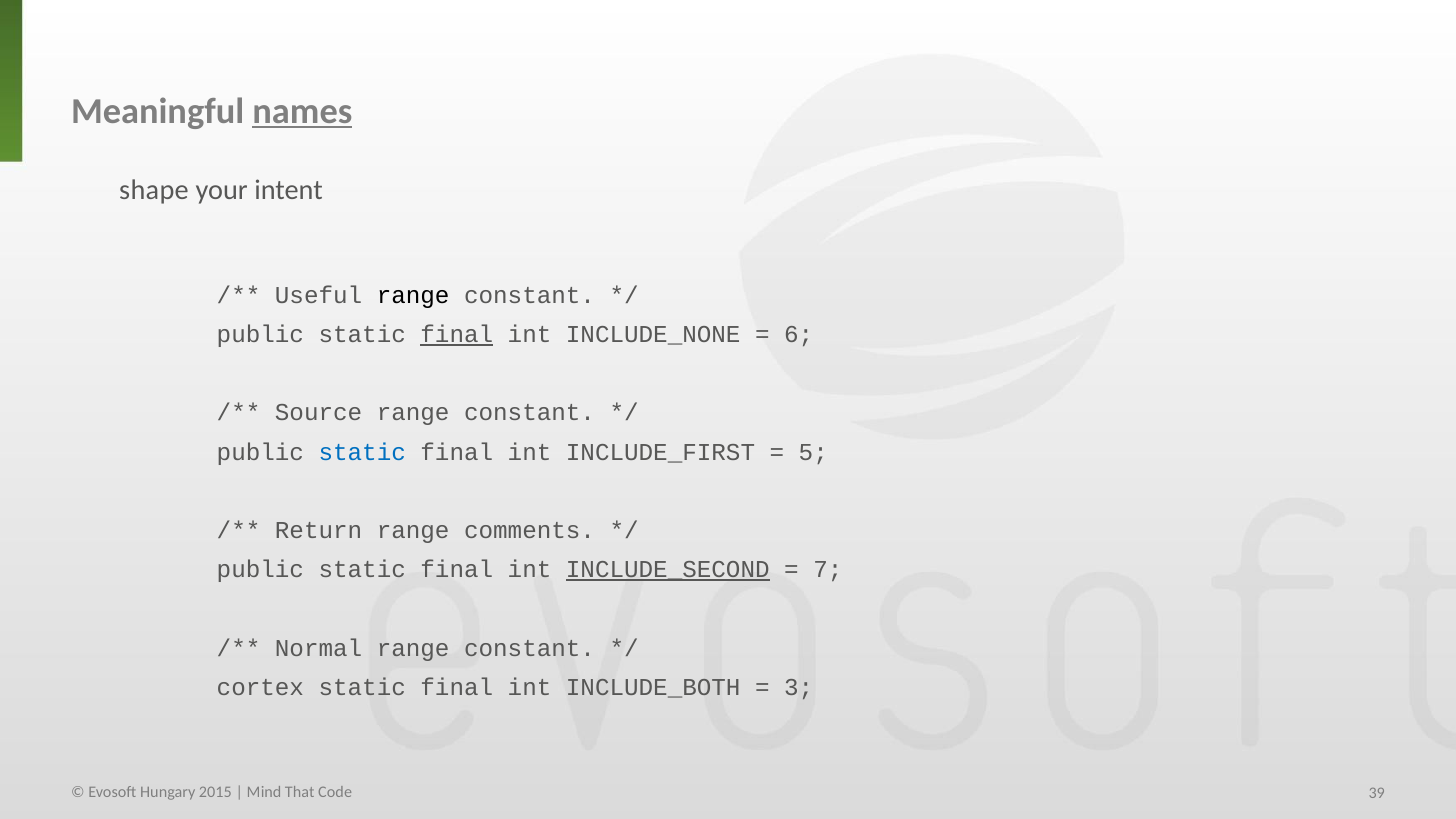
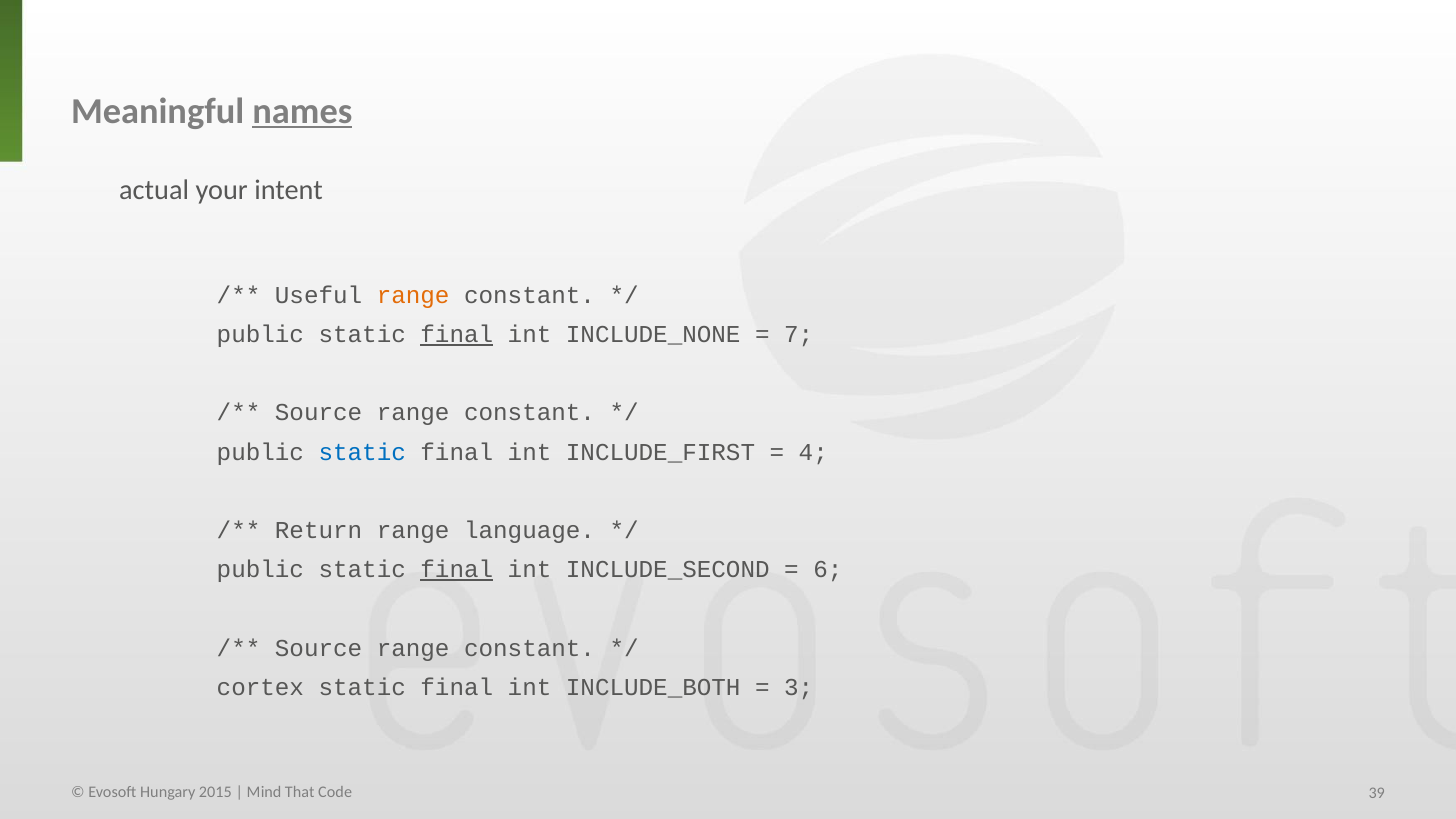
shape: shape -> actual (154, 190)
range colour: black -> orange (413, 295)
6: 6 -> 7 (799, 335)
5: 5 -> 4 (813, 452)
comments: comments -> language (530, 531)
final underline: none -> present (457, 570)
INCLUDE_SECOND underline: present -> none (668, 570)
7: 7 -> 6 (828, 570)
Normal: Normal -> Source (319, 648)
